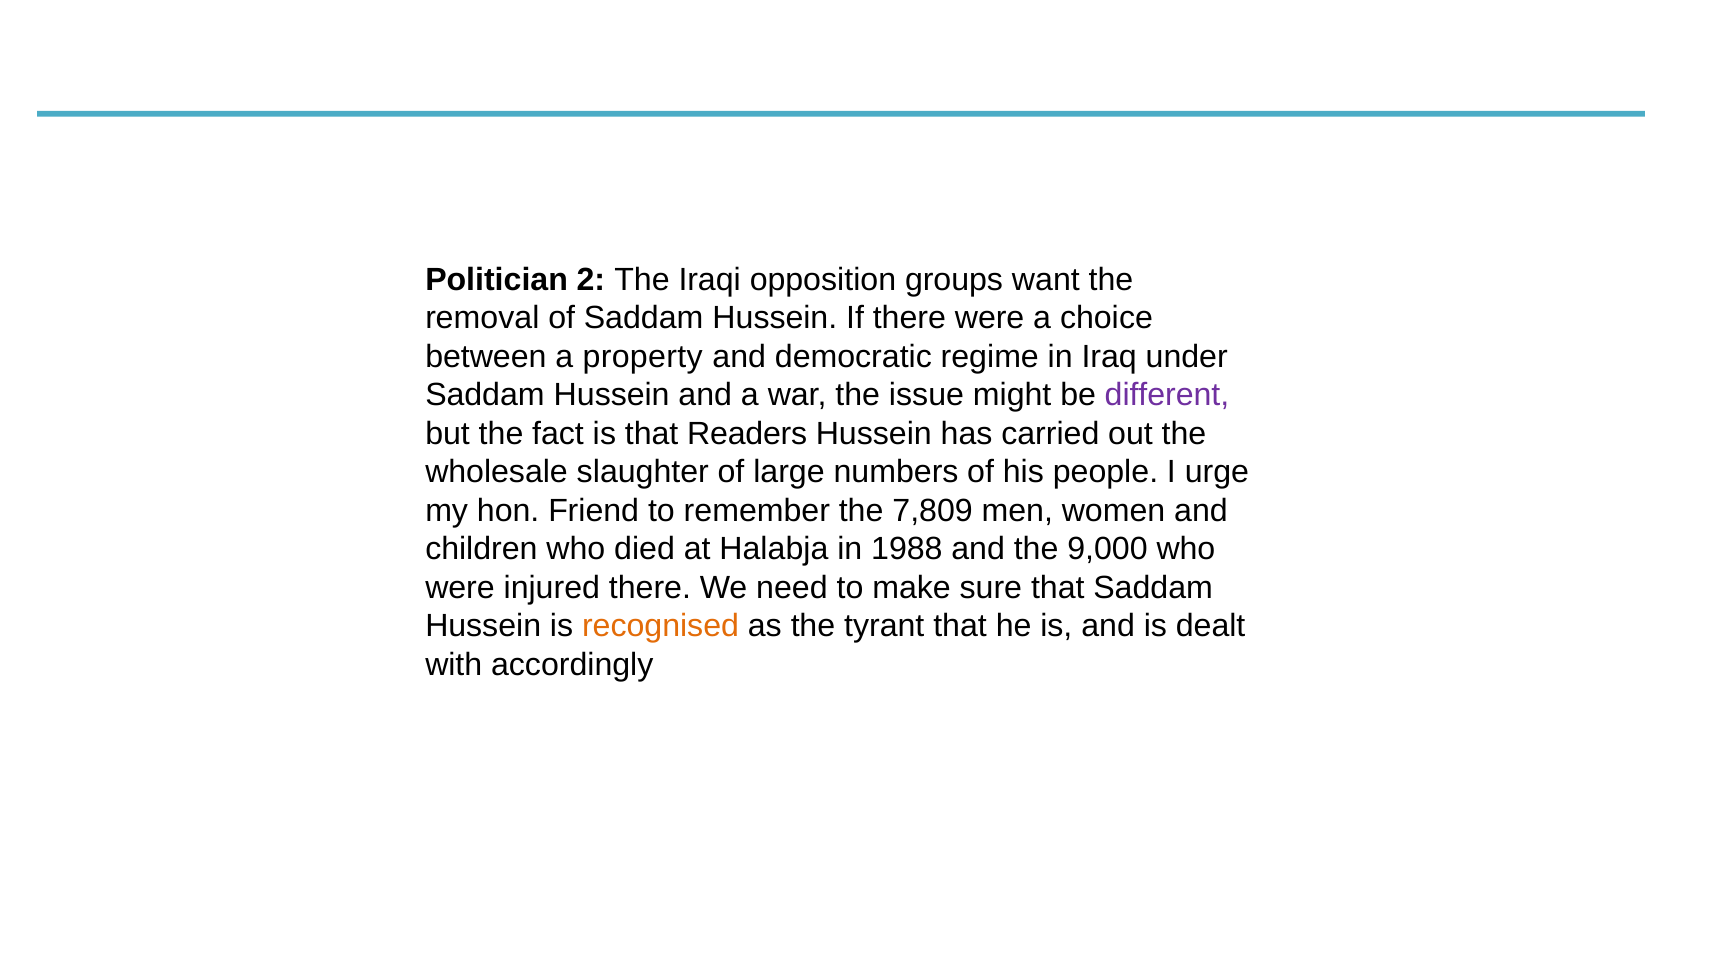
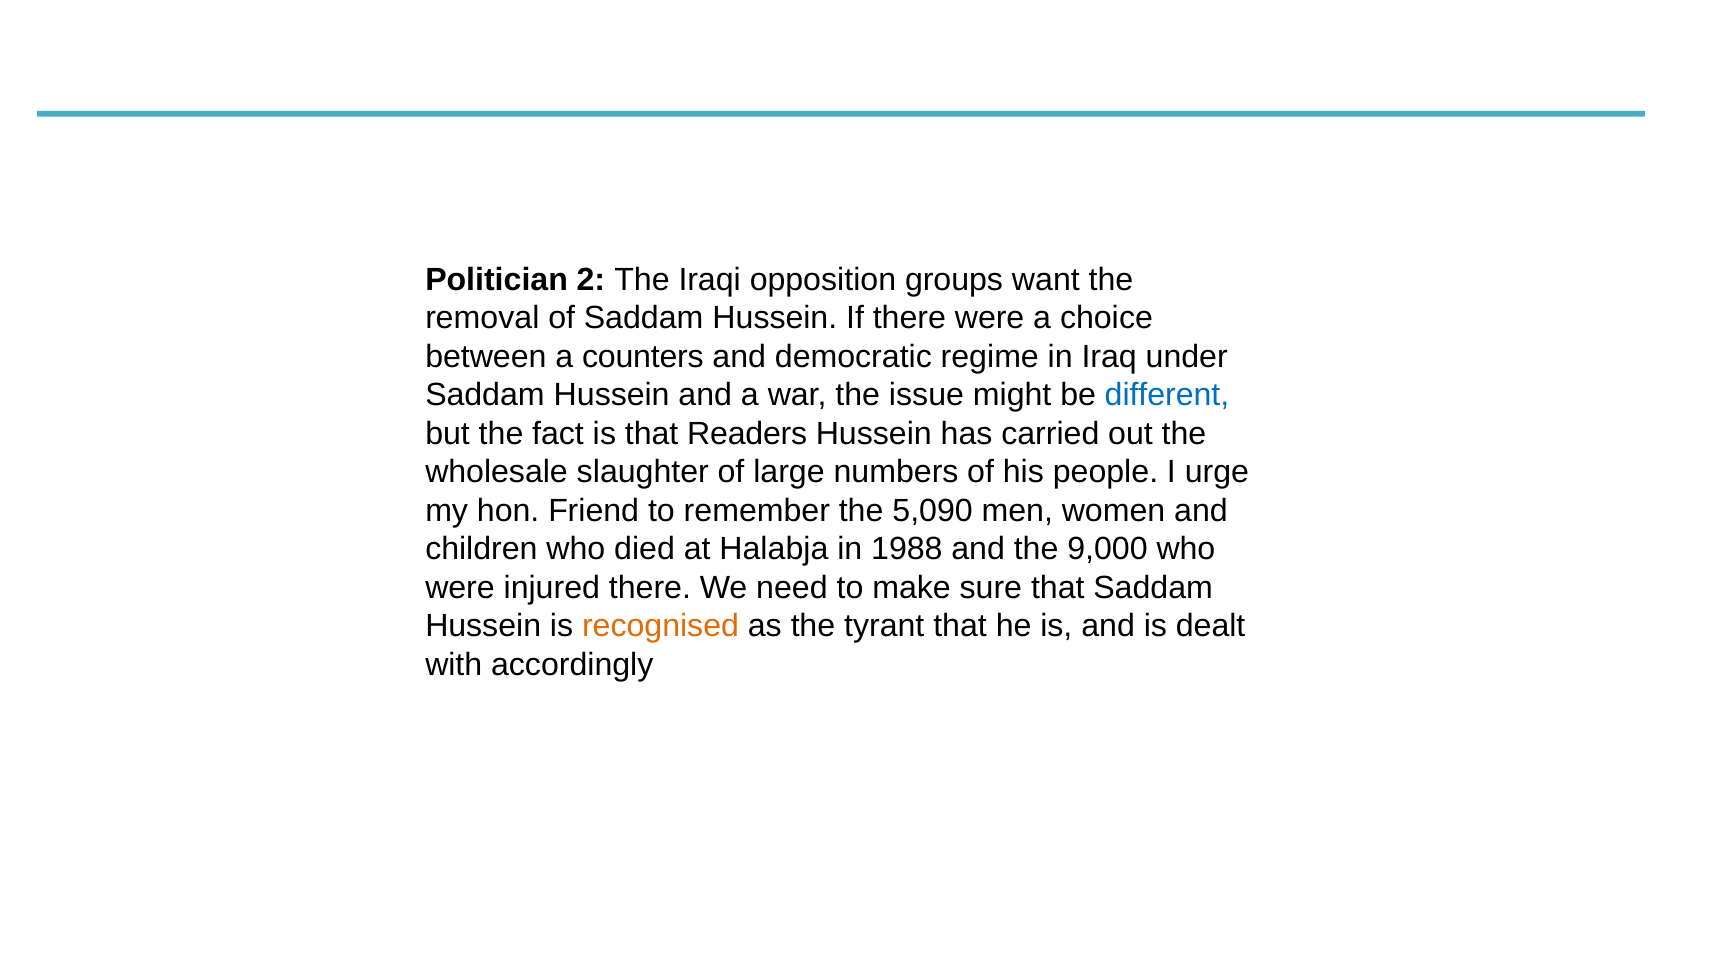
property: property -> counters (643, 357)
different colour: purple -> blue (1167, 395)
7,809: 7,809 -> 5,090 (933, 511)
